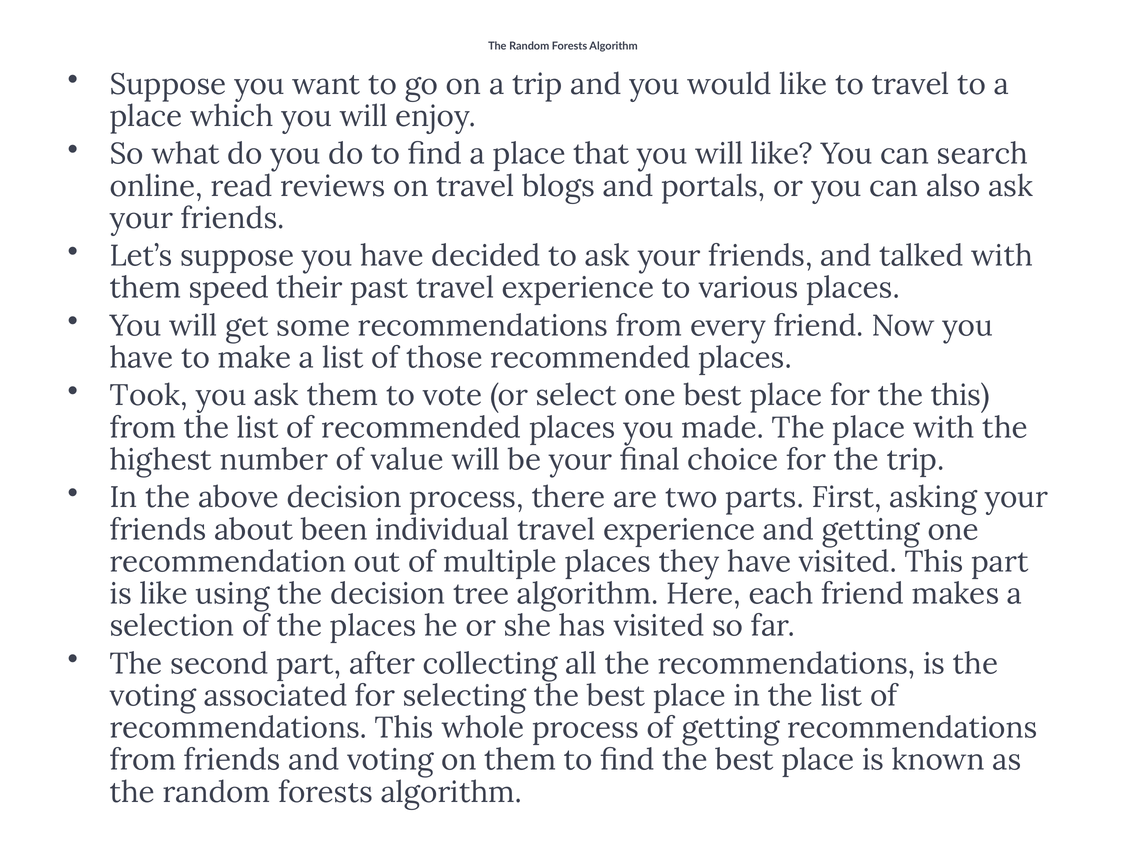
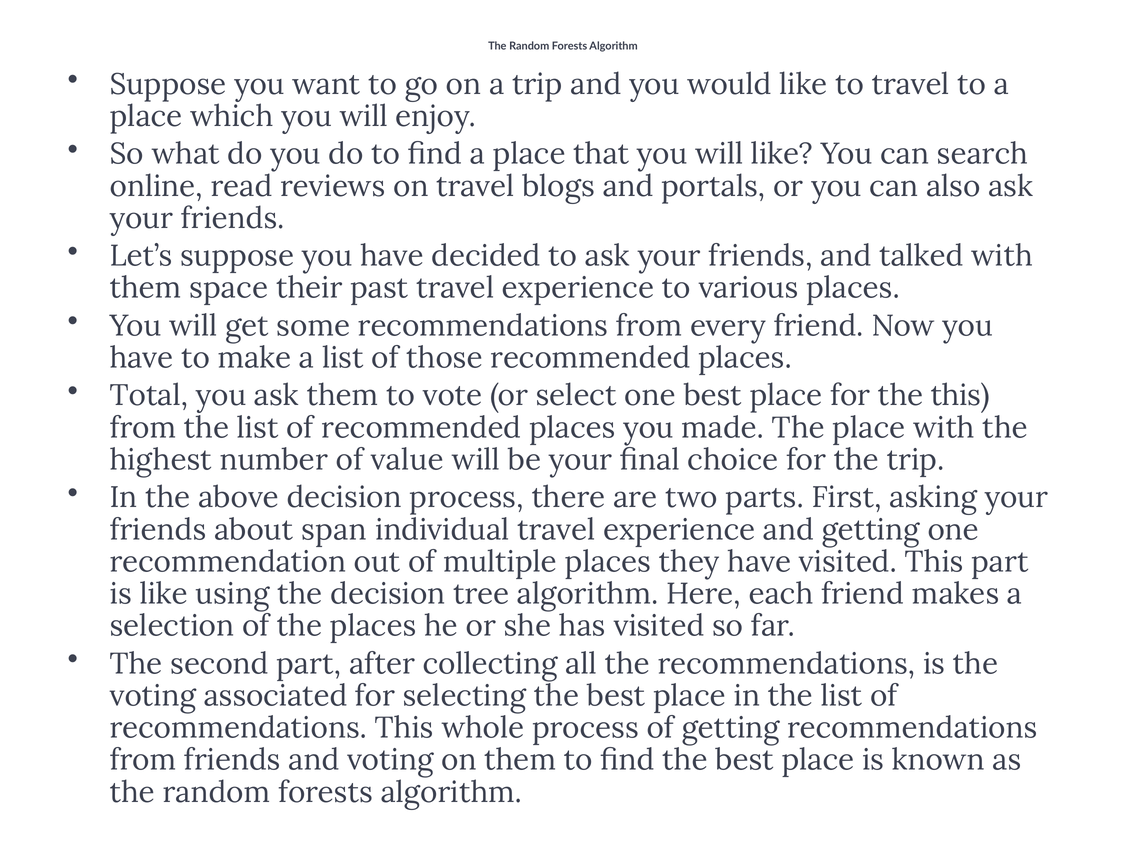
speed: speed -> space (229, 288)
Took: Took -> Total (149, 395)
been: been -> span (334, 529)
